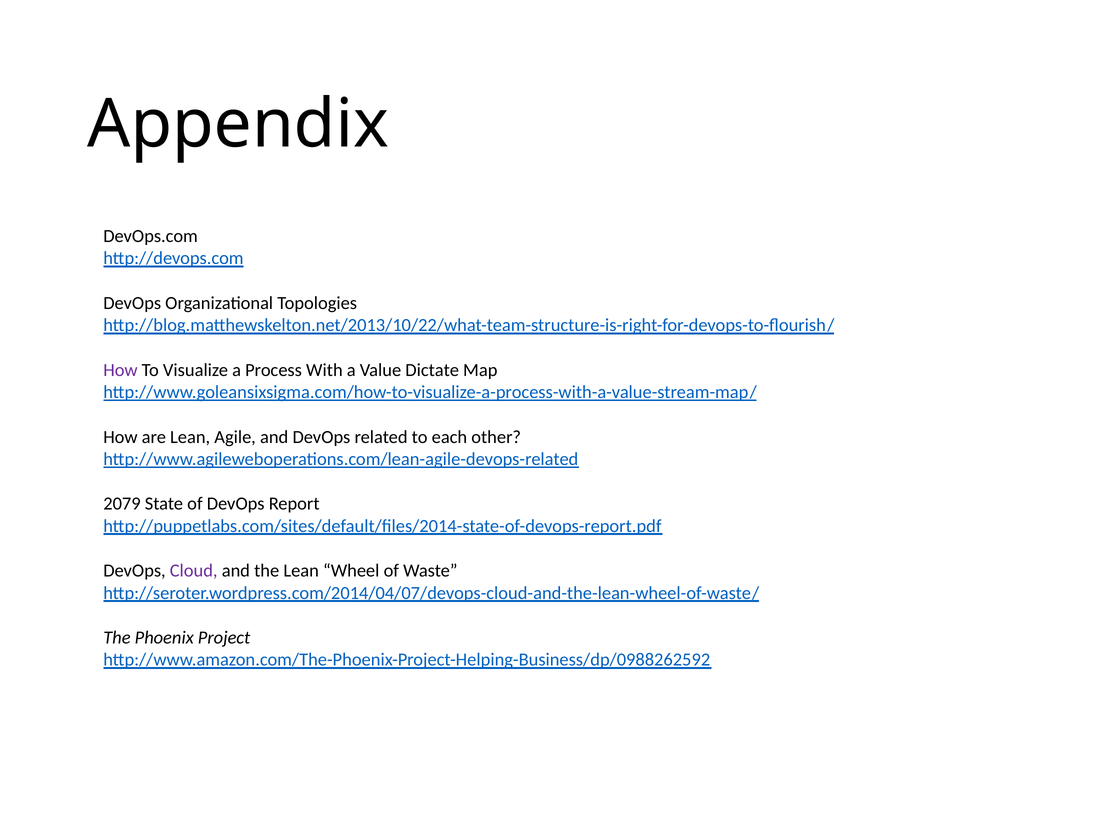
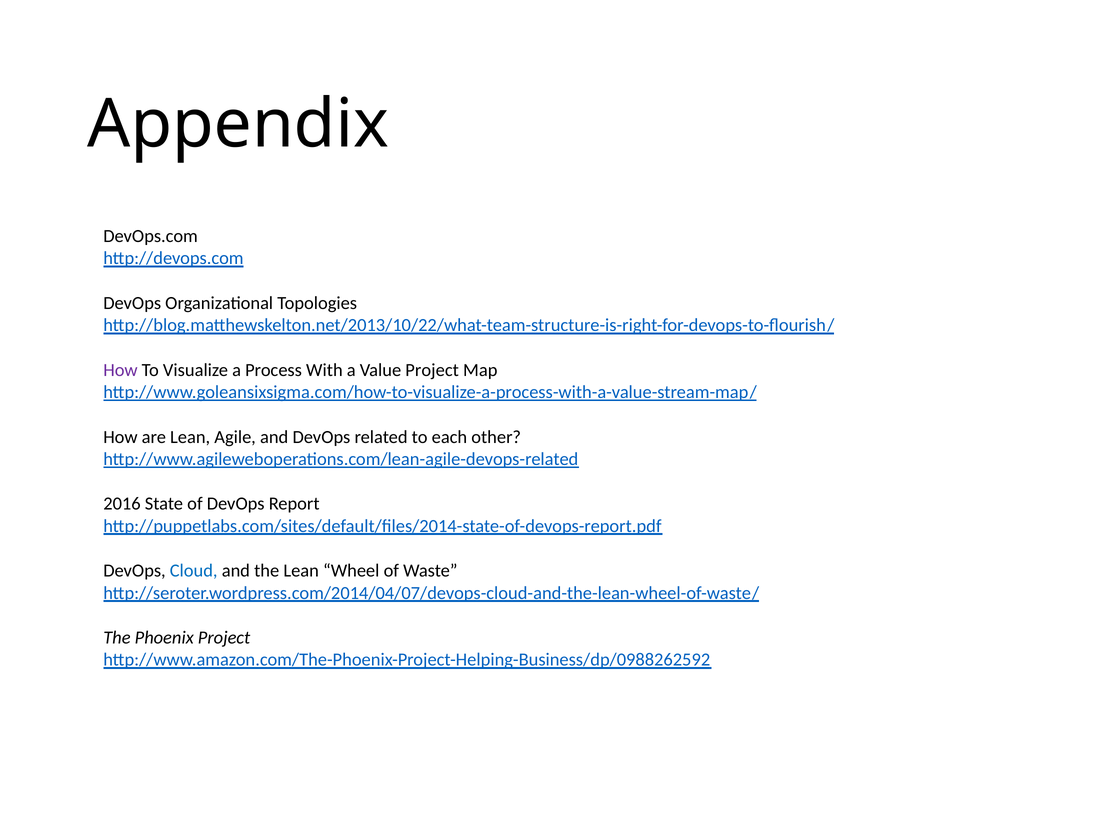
Value Dictate: Dictate -> Project (432, 370)
2079: 2079 -> 2016 (122, 504)
Cloud colour: purple -> blue (194, 571)
